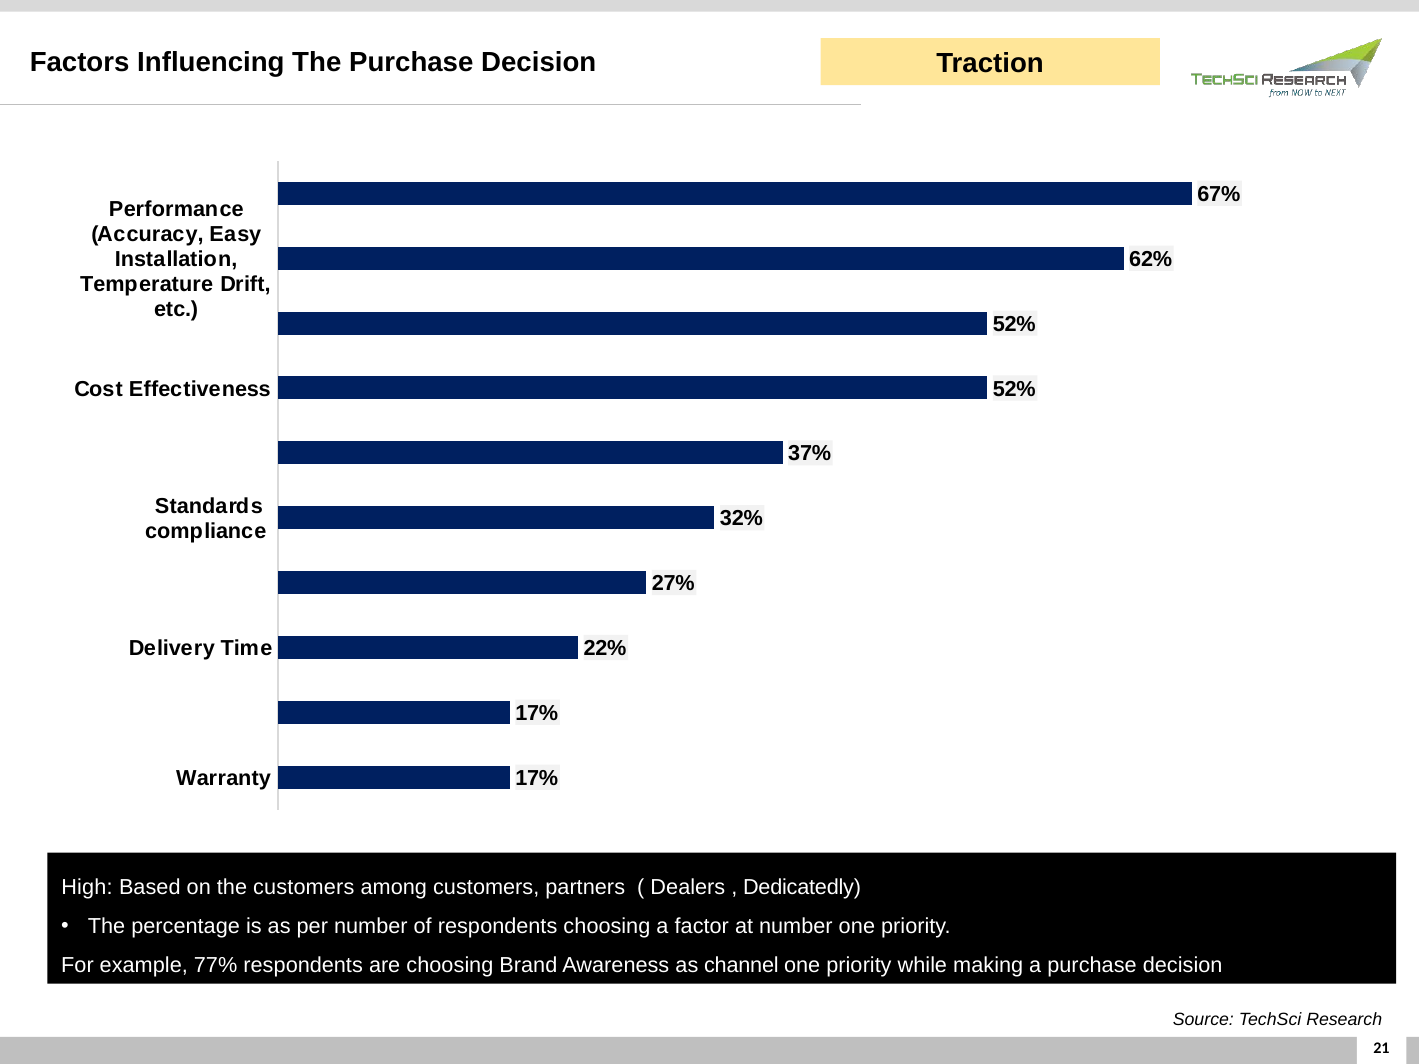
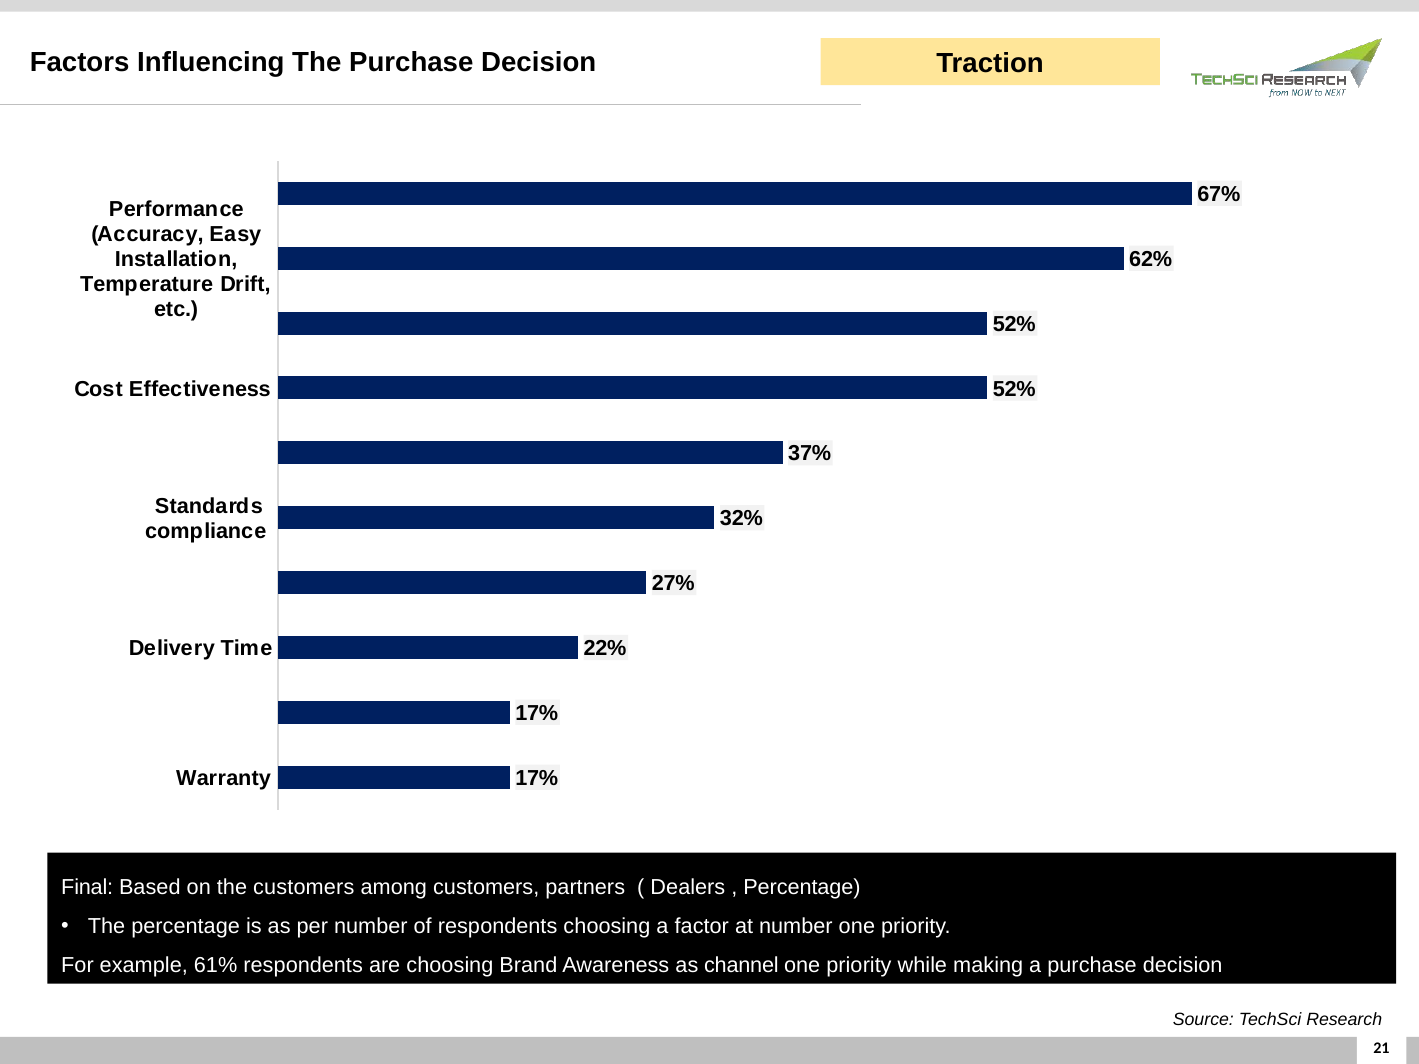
High: High -> Final (87, 887)
Dedicatedly: Dedicatedly -> Percentage (802, 887)
77%: 77% -> 61% (216, 965)
